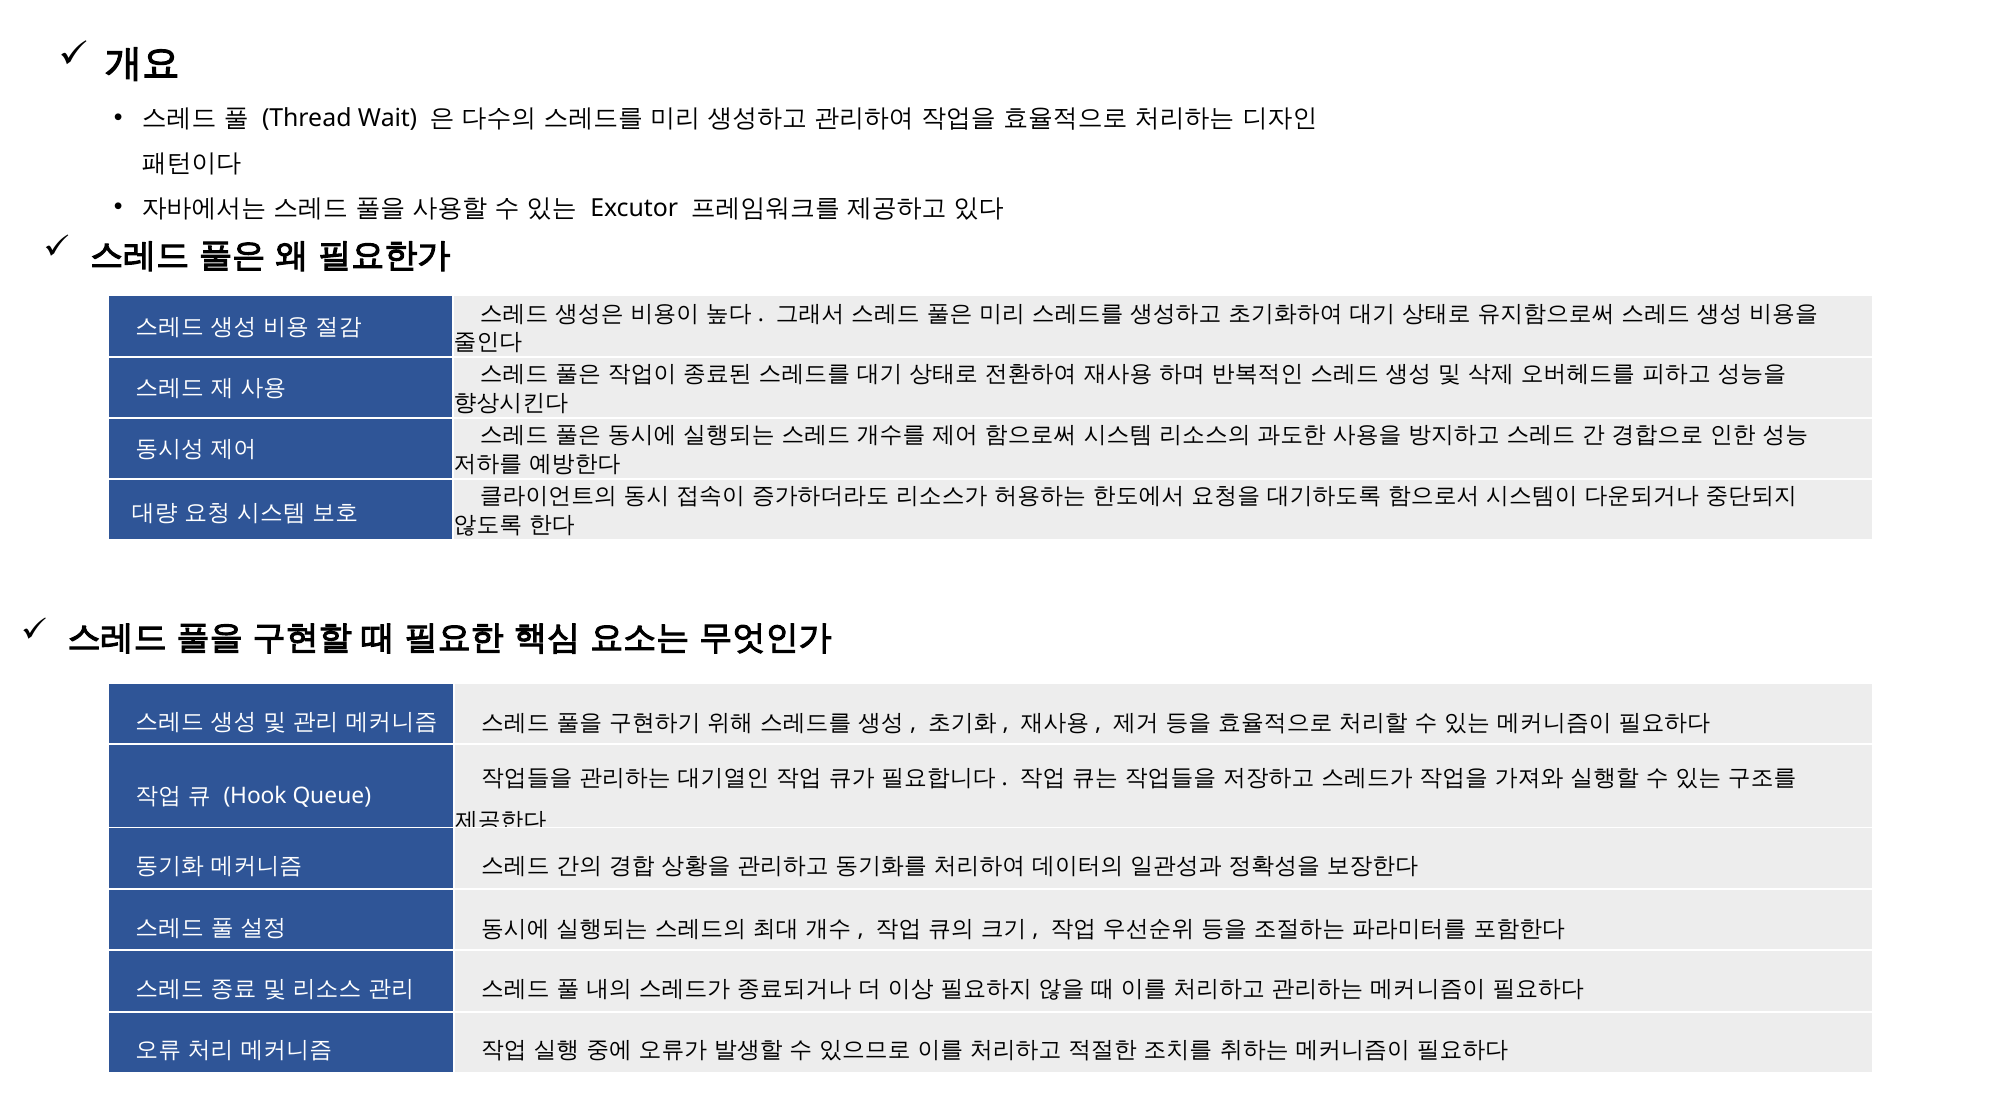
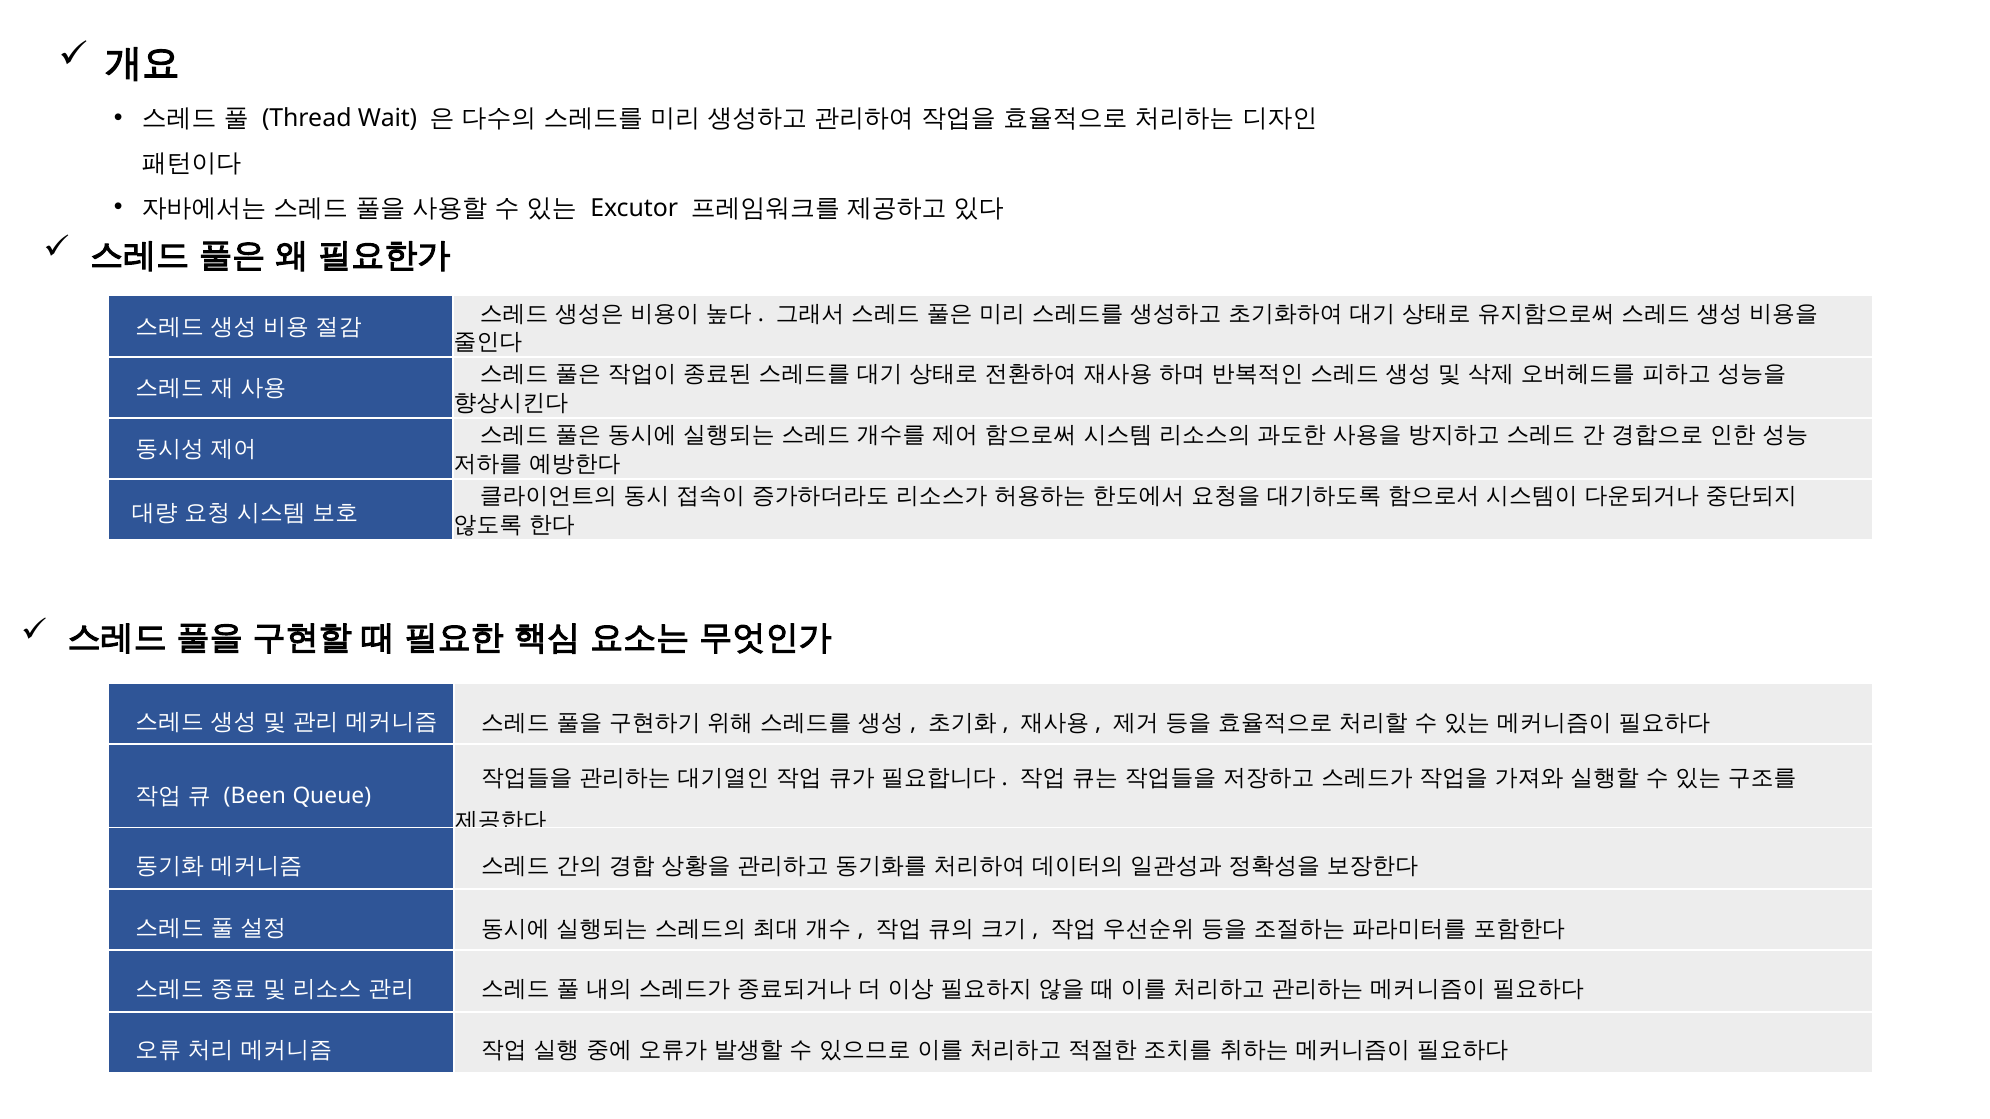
Hook: Hook -> Been (255, 796)
